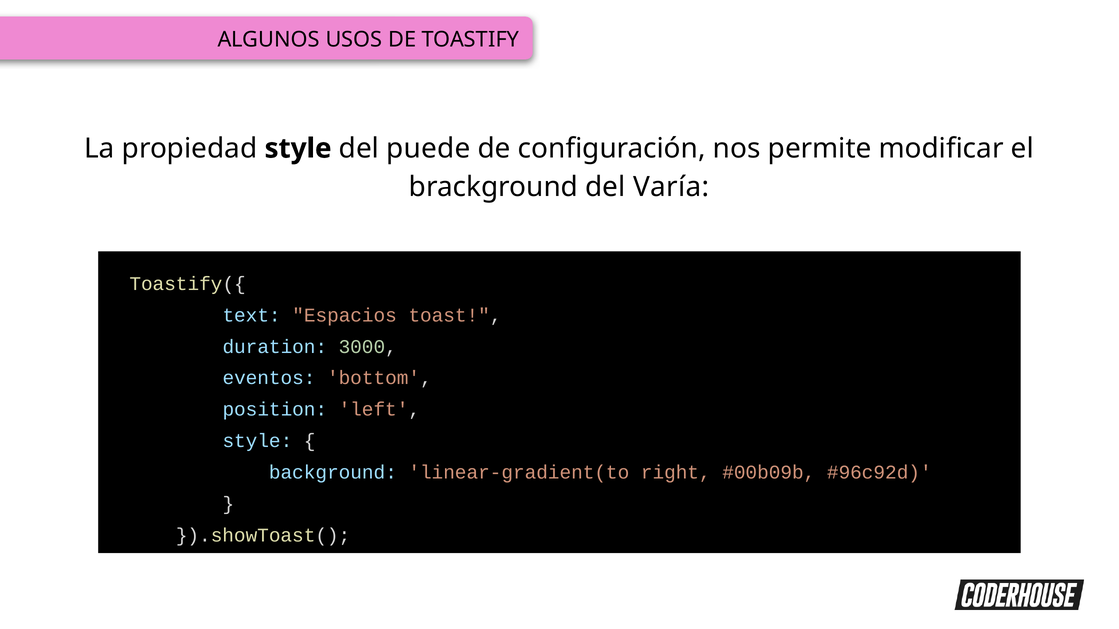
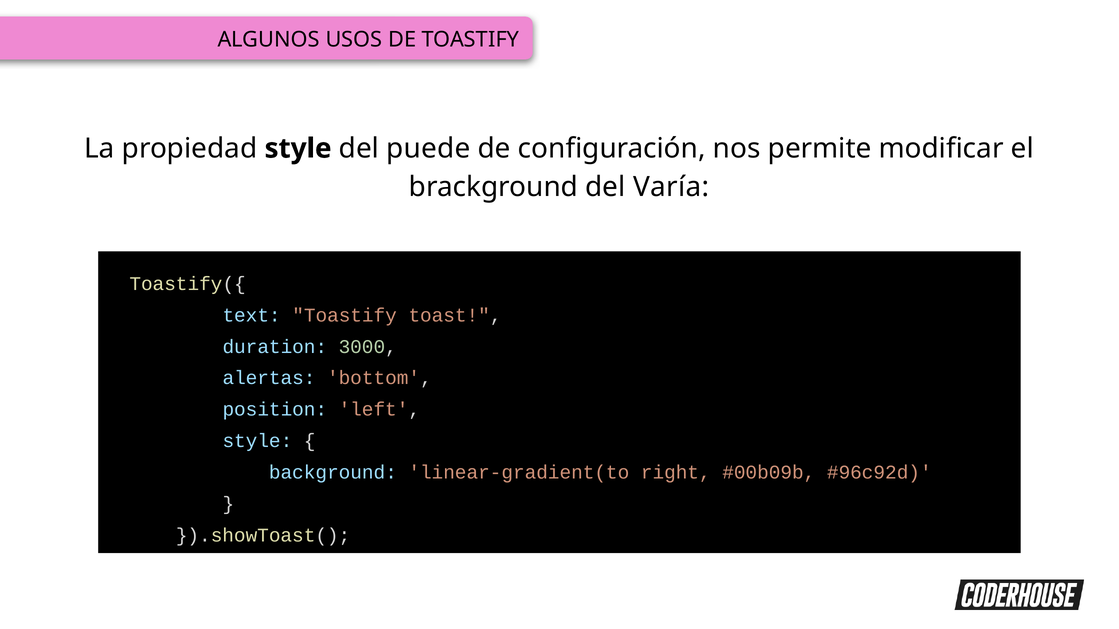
text Espacios: Espacios -> Toastify (345, 315)
eventos: eventos -> alertas (269, 378)
